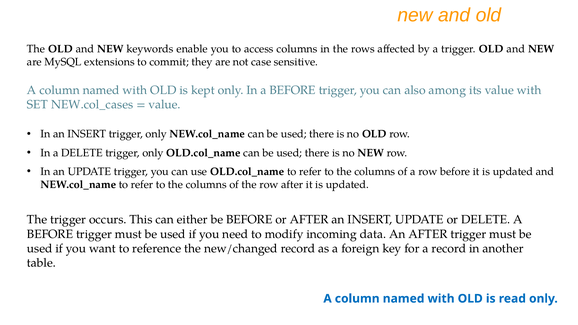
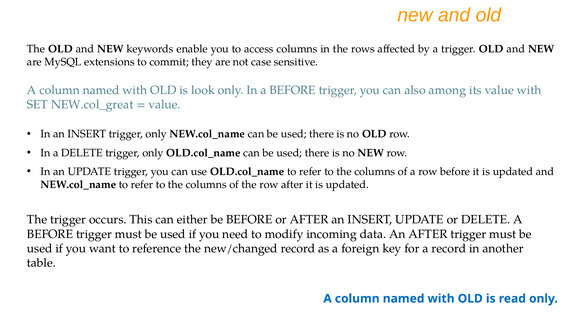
kept: kept -> look (203, 90)
NEW.col_cases: NEW.col_cases -> NEW.col_great (92, 105)
